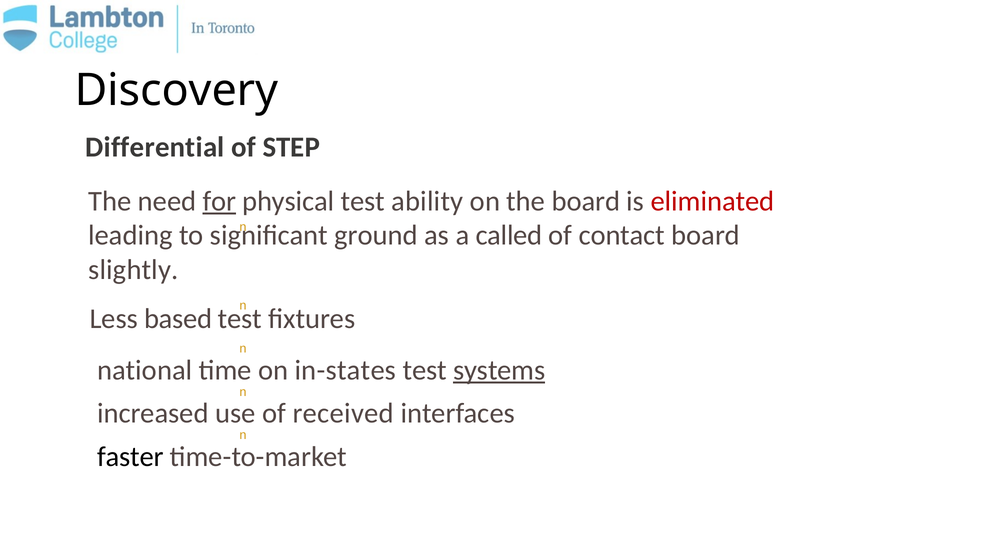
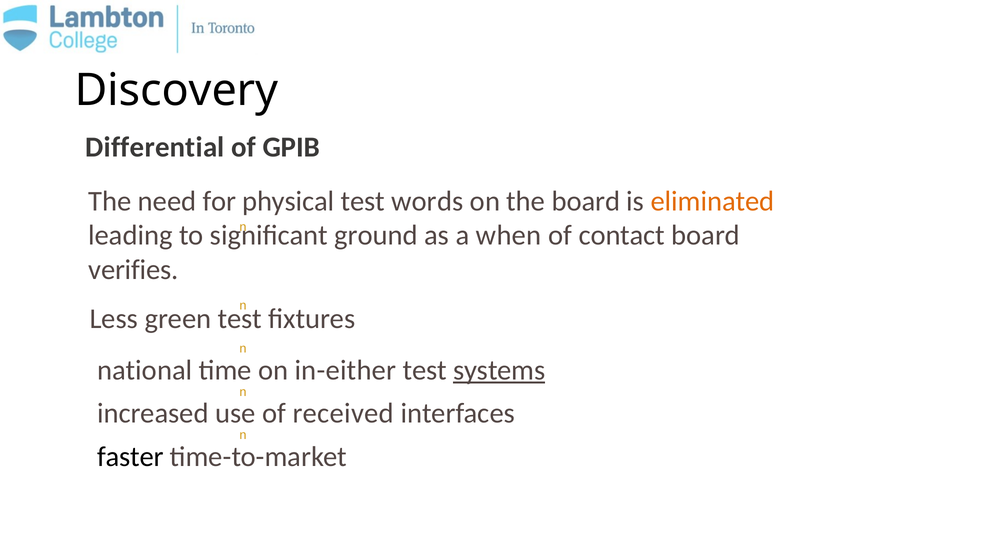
STEP: STEP -> GPIB (291, 147)
for underline: present -> none (219, 201)
ability: ability -> words (427, 201)
eliminated colour: red -> orange (713, 201)
called: called -> when (509, 236)
slightly: slightly -> verifies (133, 270)
based: based -> green (178, 319)
in-states: in-states -> in-either (345, 370)
